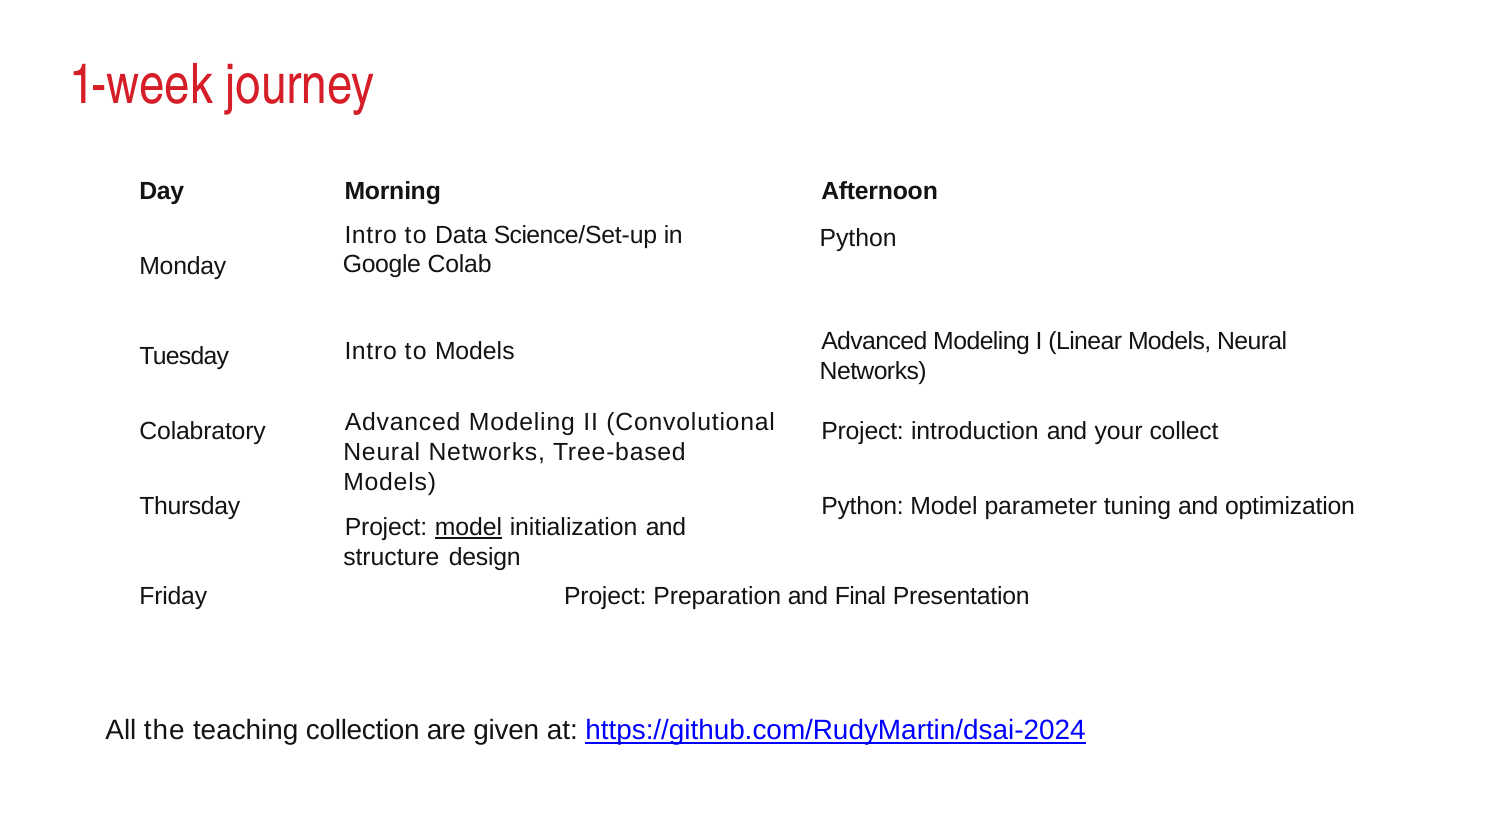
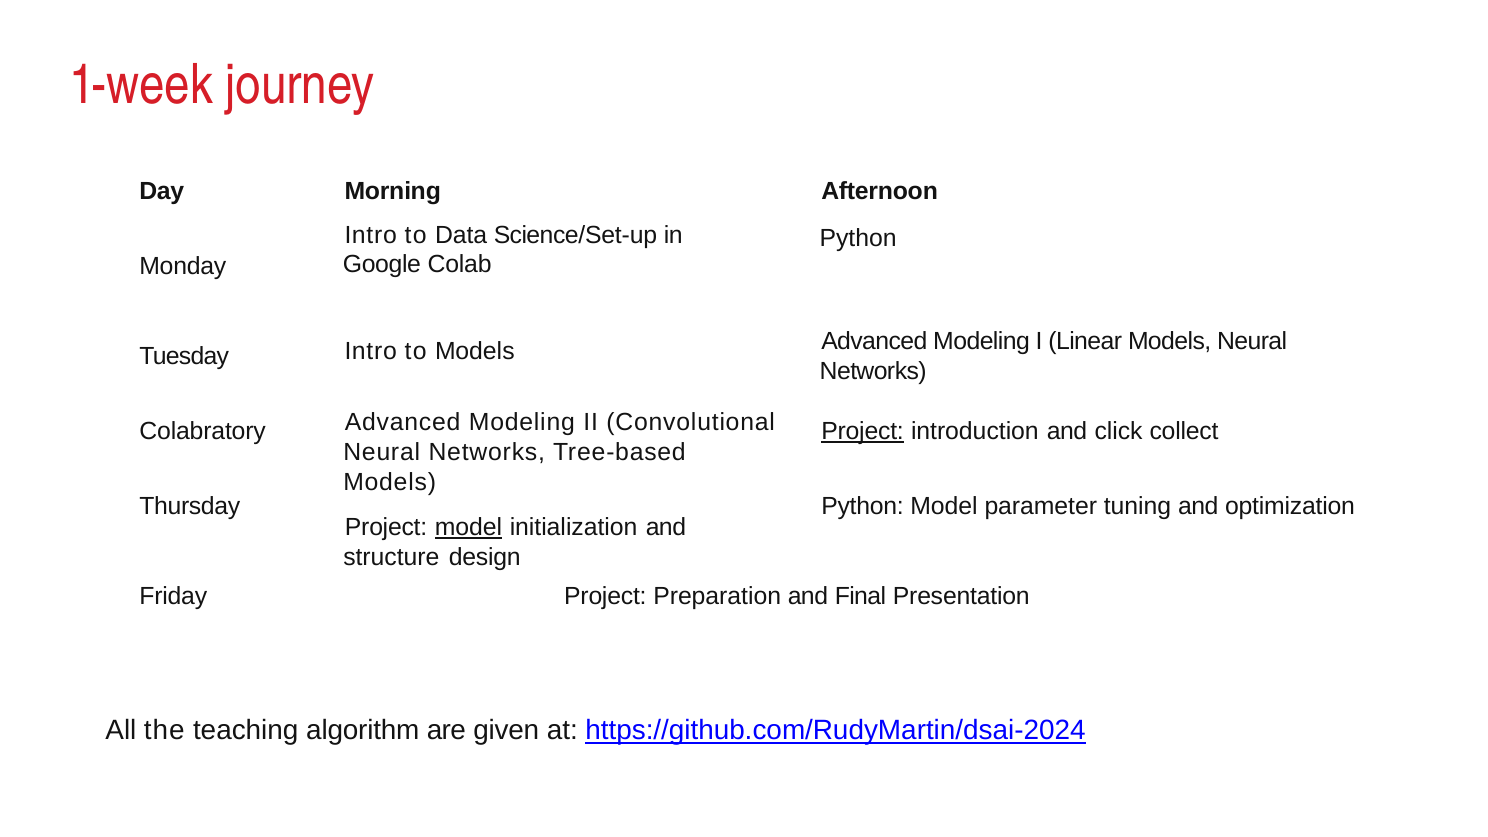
Project underline: none -> present (863, 431)
your: your -> click (1119, 431)
collection: collection -> algorithm (363, 731)
